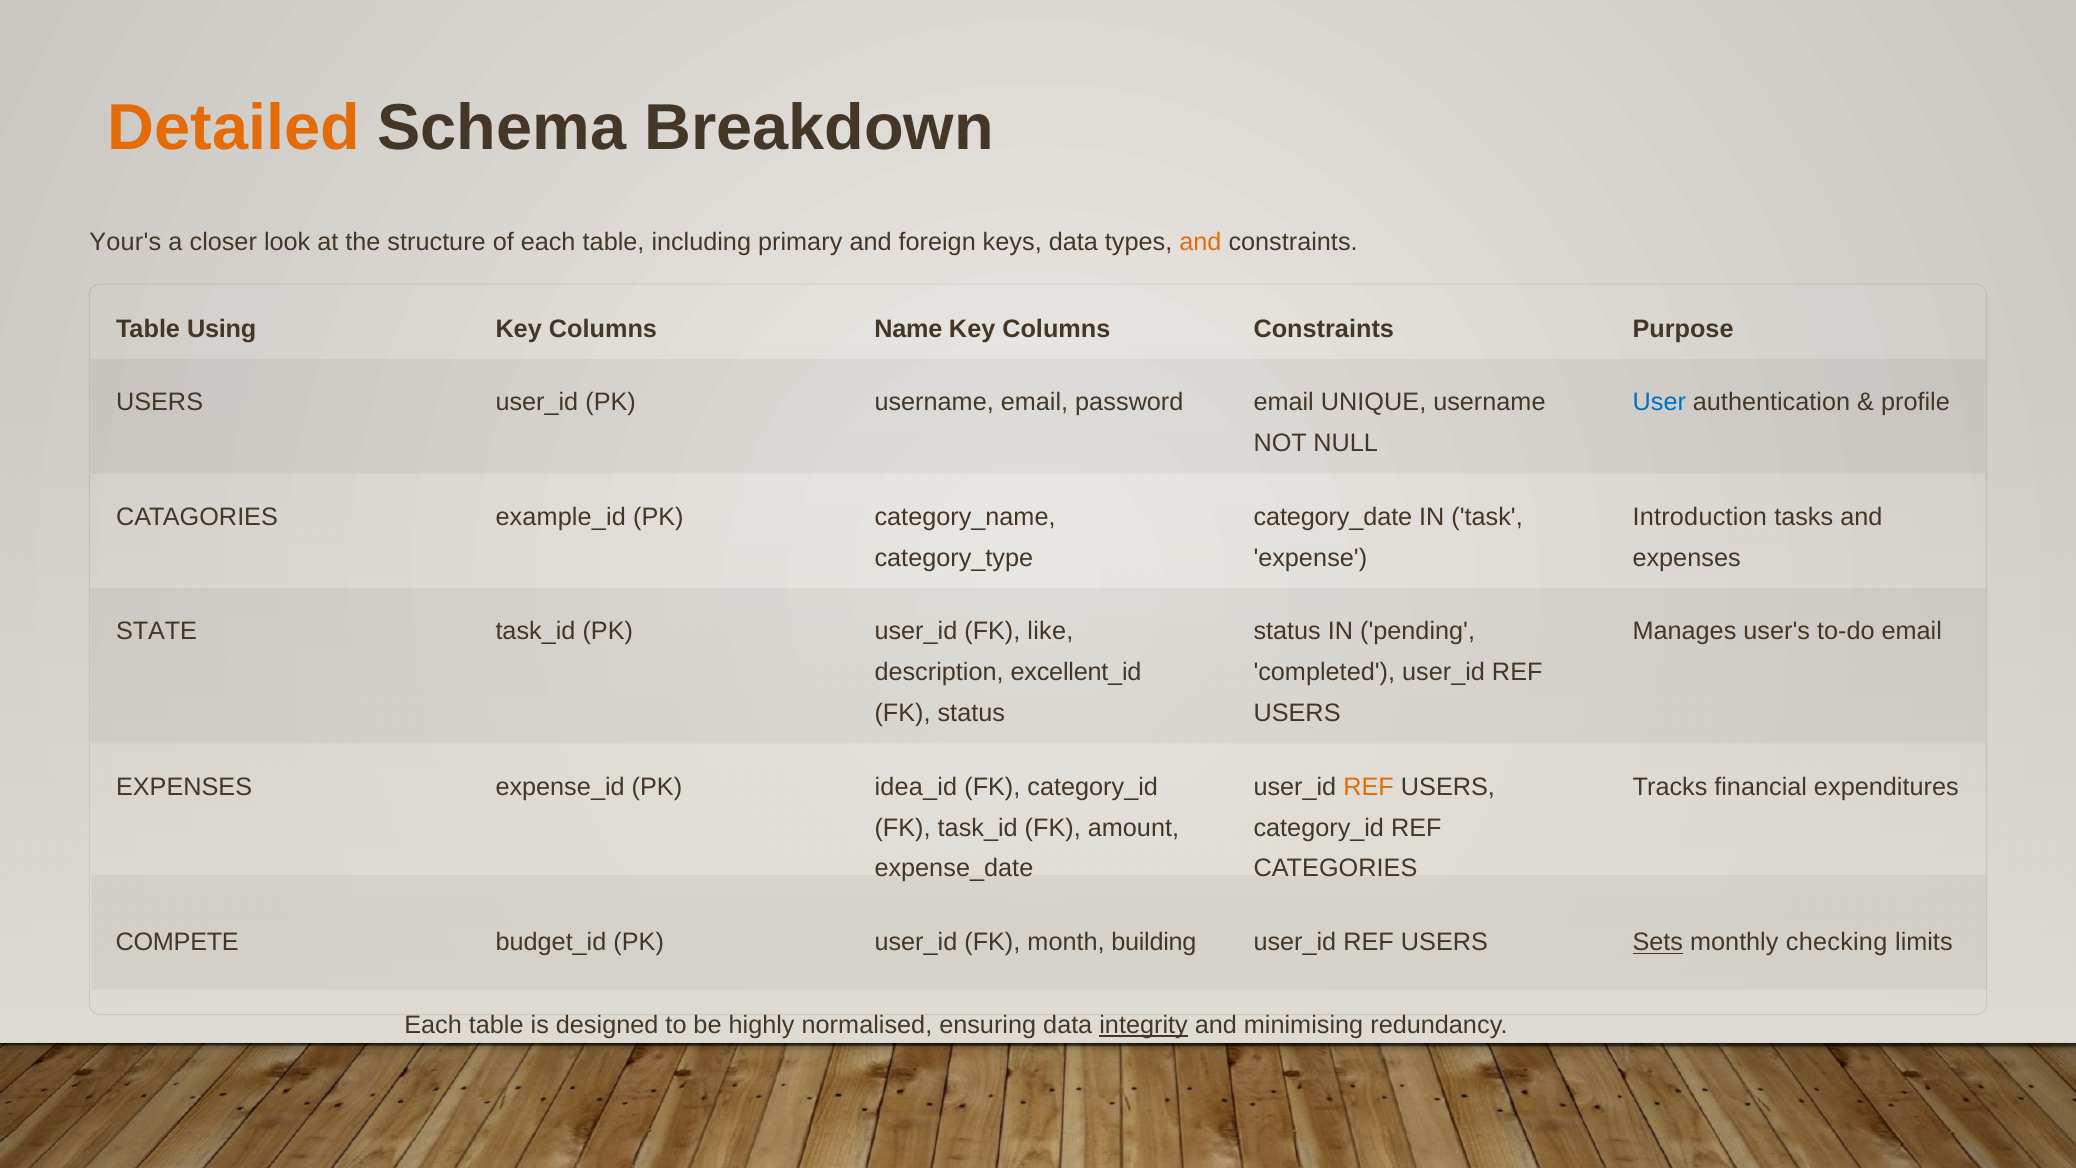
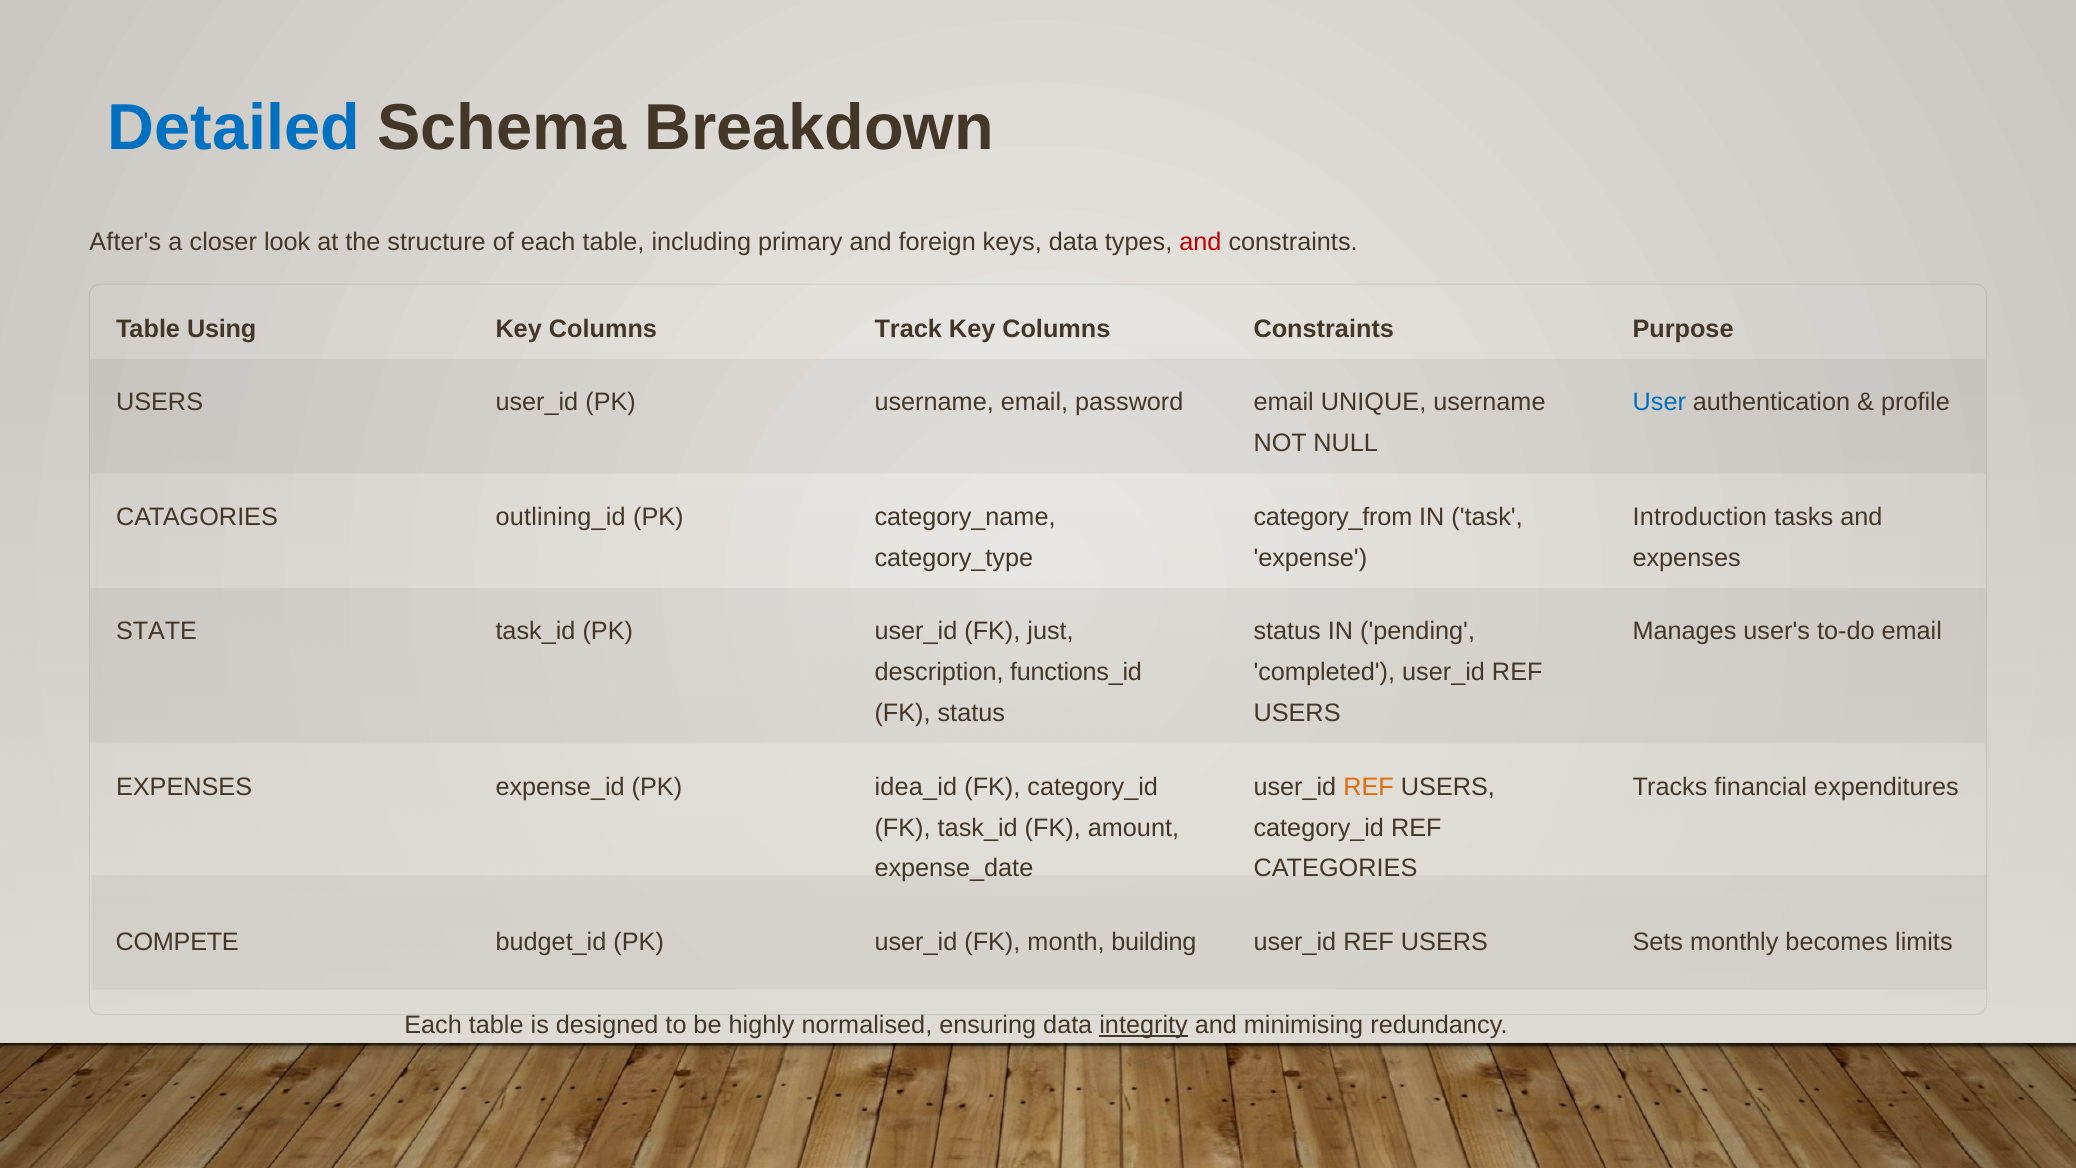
Detailed colour: orange -> blue (234, 128)
Your's: Your's -> After's (125, 242)
and colour: orange -> red (1200, 242)
Name: Name -> Track (908, 329)
example_id: example_id -> outlining_id (561, 517)
category_date: category_date -> category_from (1333, 517)
like: like -> just (1051, 632)
excellent_id: excellent_id -> functions_id (1076, 672)
Sets underline: present -> none (1658, 942)
checking: checking -> becomes (1837, 942)
